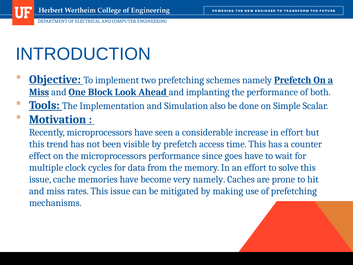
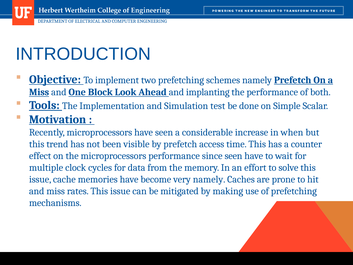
also: also -> test (218, 106)
in effort: effort -> when (292, 132)
since goes: goes -> seen (233, 156)
